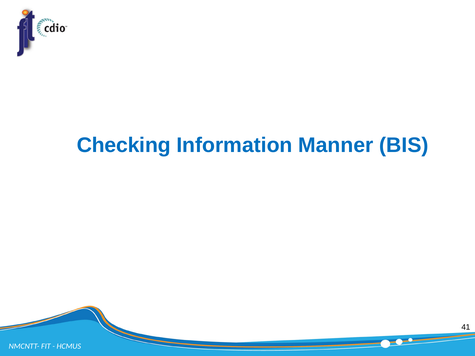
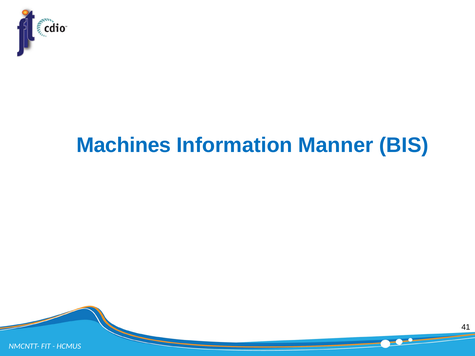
Checking: Checking -> Machines (124, 145)
